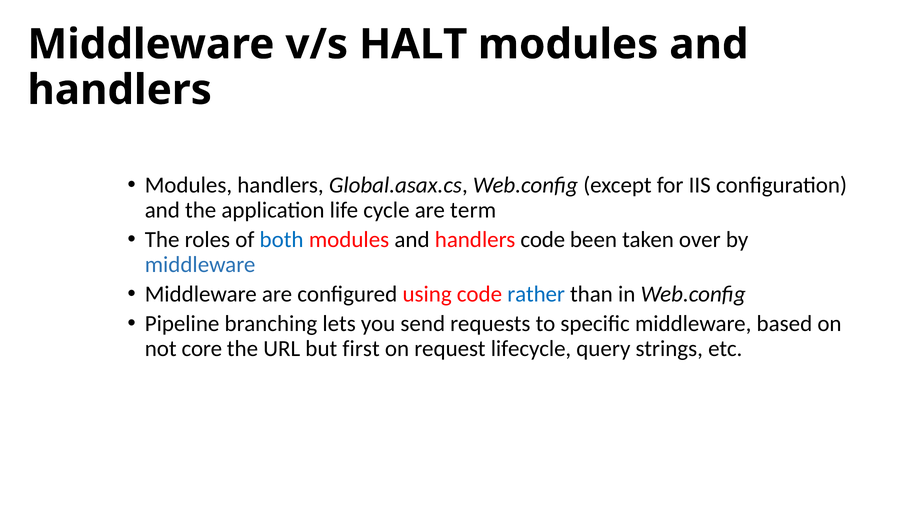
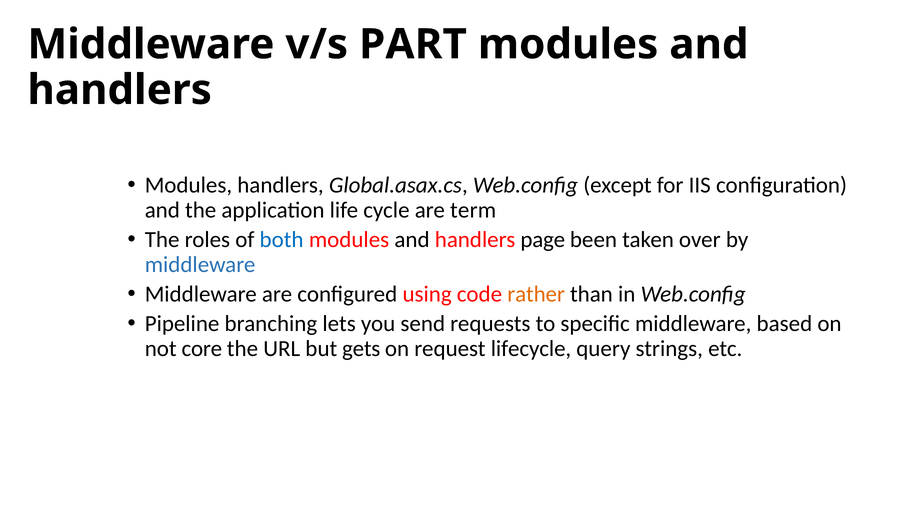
HALT: HALT -> PART (413, 44)
handlers code: code -> page (543, 240)
rather colour: blue -> orange (536, 294)
first: first -> gets (361, 349)
